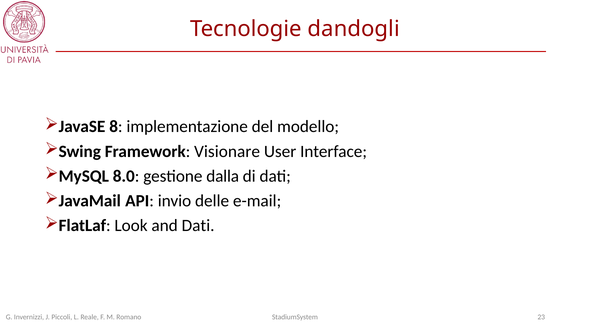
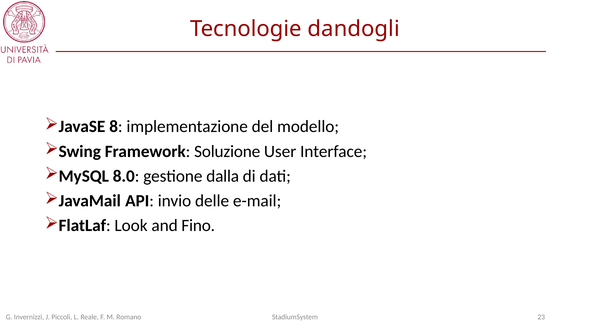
Visionare: Visionare -> Soluzione (227, 151)
and Dati: Dati -> Fino (198, 226)
